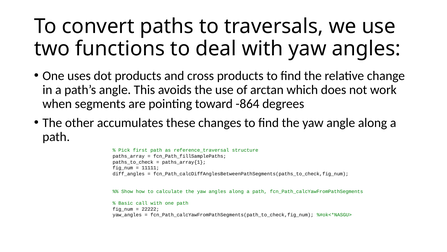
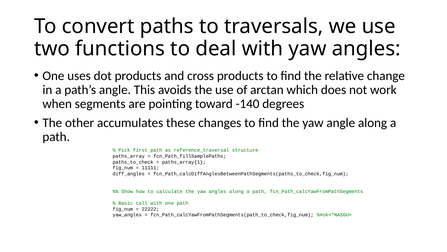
-864: -864 -> -140 (248, 104)
